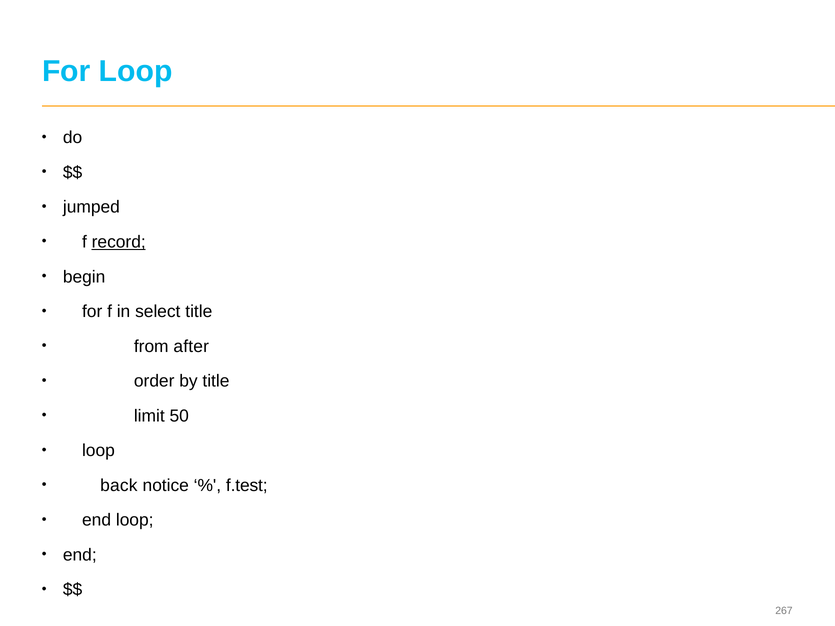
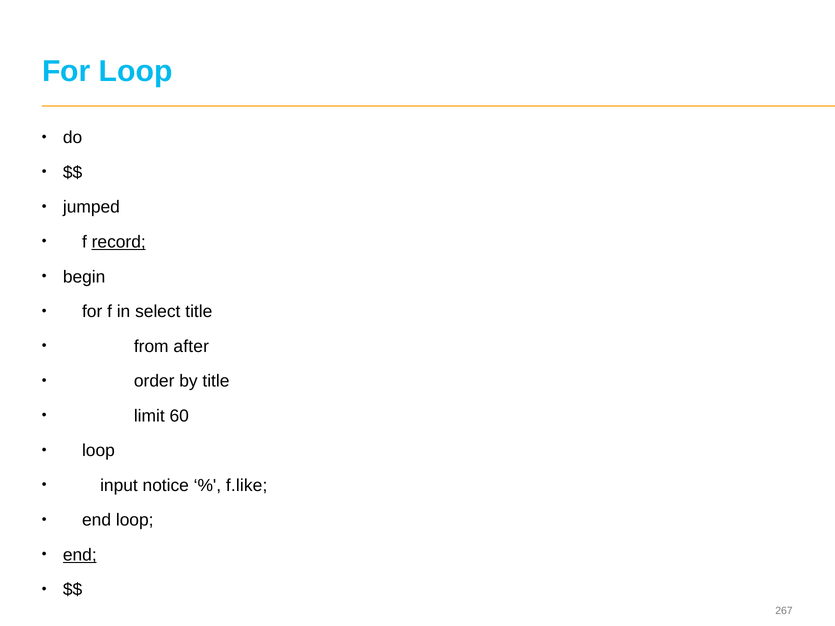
50: 50 -> 60 (179, 416)
back: back -> input (119, 486)
f.test: f.test -> f.like (247, 486)
end underline: none -> present (80, 555)
